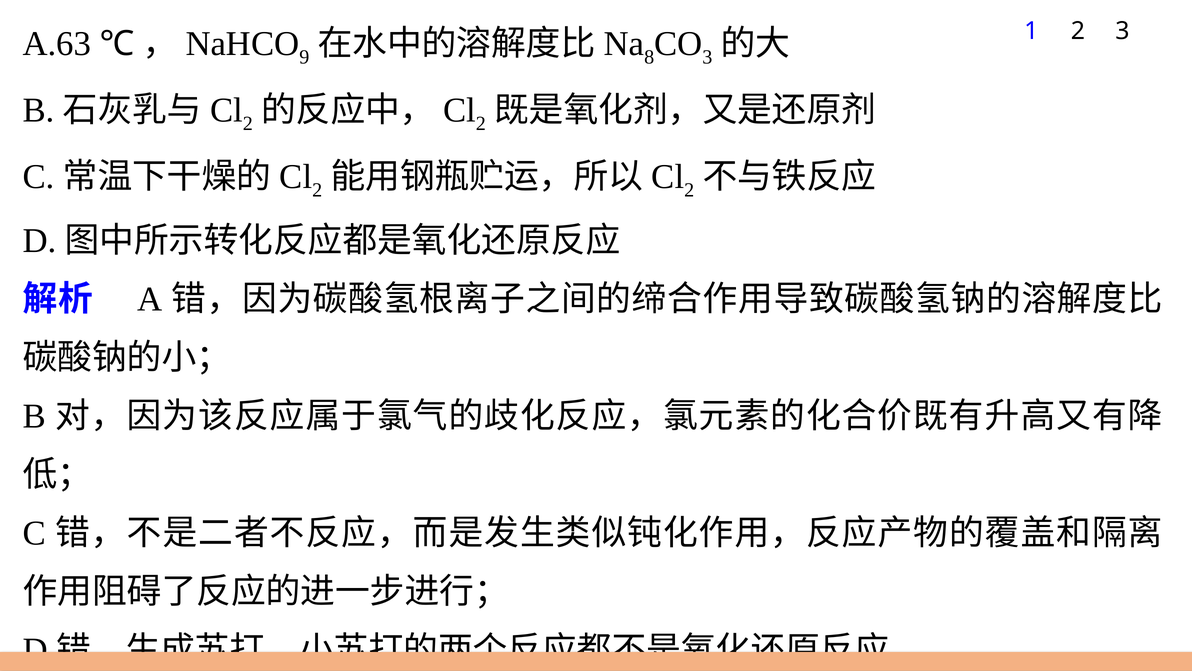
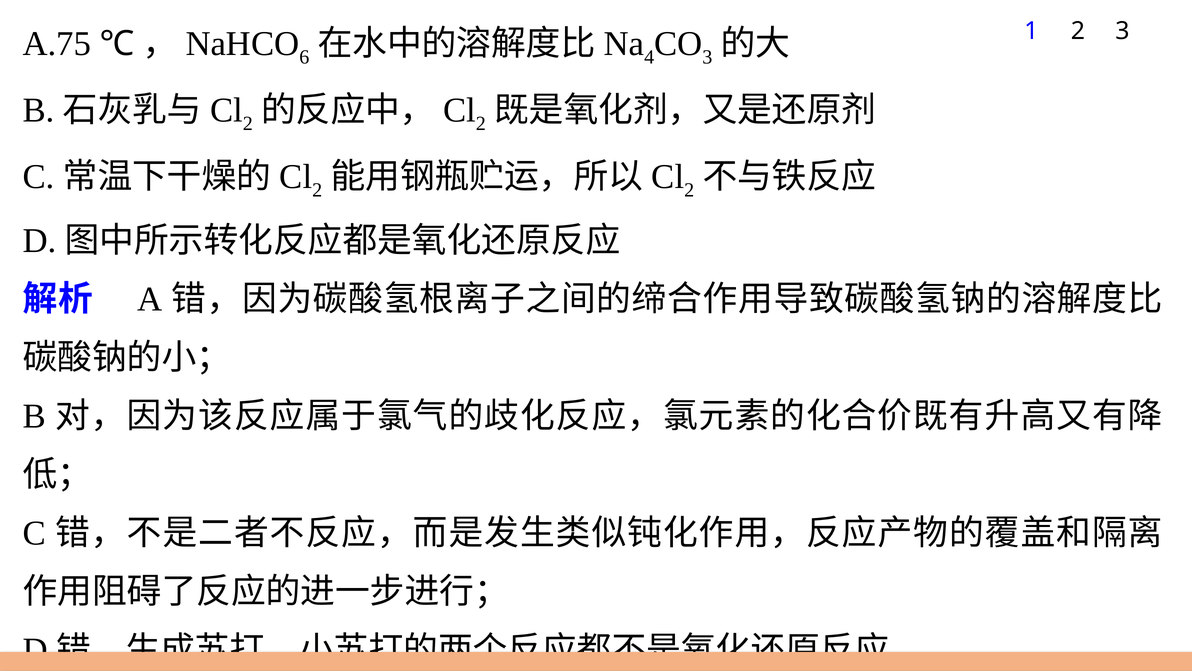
A.63: A.63 -> A.75 (57, 44)
9: 9 -> 6 (304, 57)
8: 8 -> 4 (649, 57)
